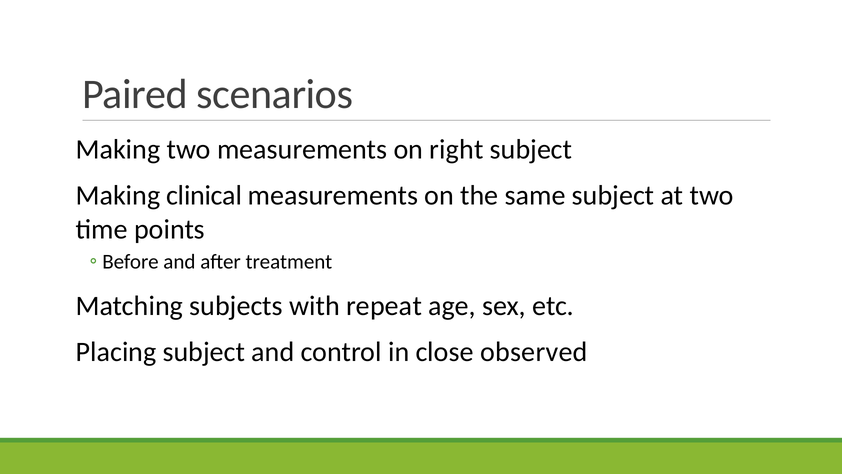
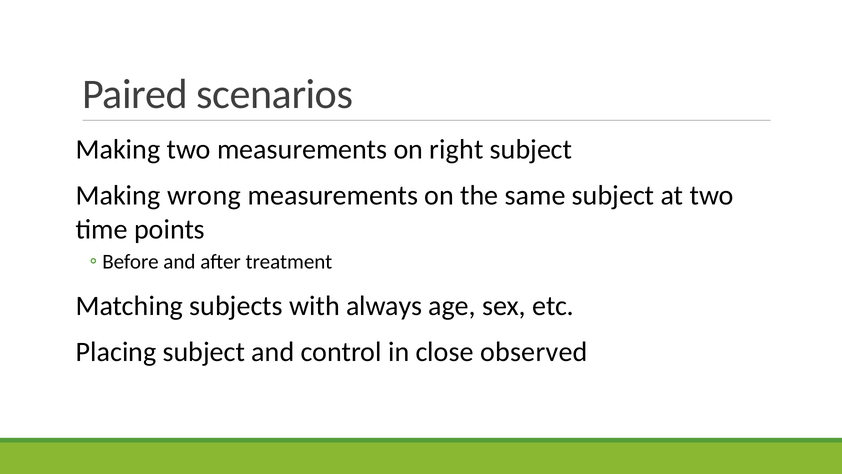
clinical: clinical -> wrong (204, 195)
repeat: repeat -> always (384, 306)
